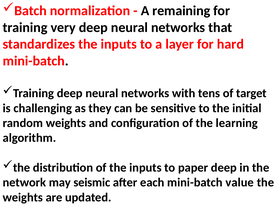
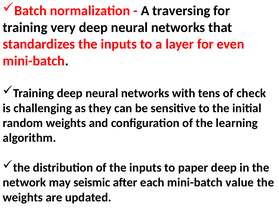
remaining: remaining -> traversing (181, 11)
hard: hard -> even (231, 44)
target: target -> check (251, 93)
